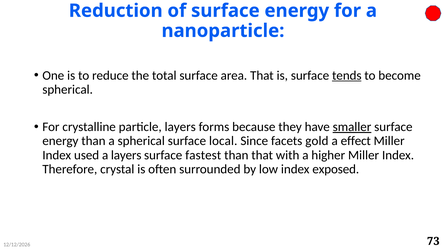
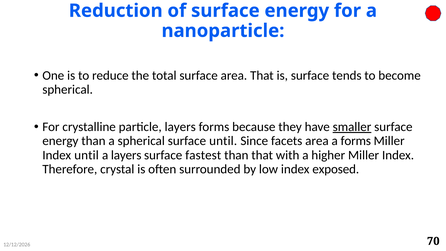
tends underline: present -> none (347, 75)
surface local: local -> until (223, 141)
facets gold: gold -> area (317, 141)
a effect: effect -> forms (356, 141)
Index used: used -> until (87, 155)
73: 73 -> 70 (433, 241)
